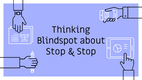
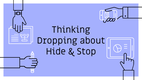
Blindspot: Blindspot -> Dropping (57, 41)
Stop: Stop -> Hide (56, 51)
